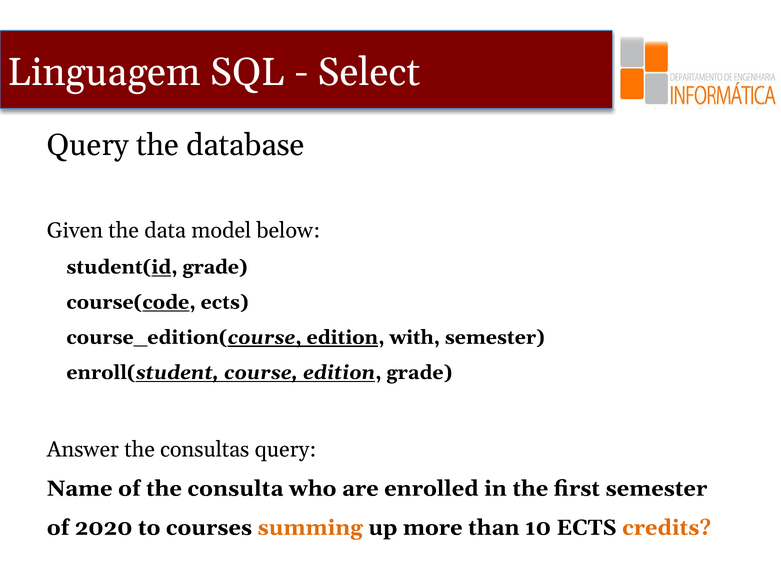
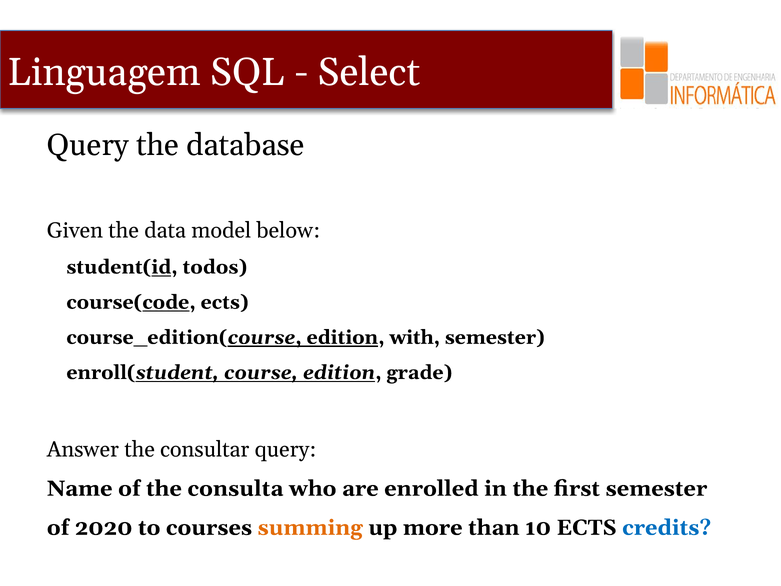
student(id grade: grade -> todos (215, 267)
consultas: consultas -> consultar (205, 449)
credits colour: orange -> blue (667, 527)
